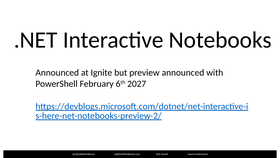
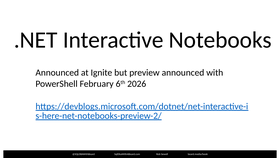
2027: 2027 -> 2026 (137, 84)
